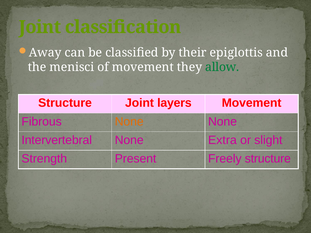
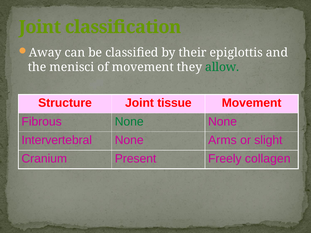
layers: layers -> tissue (174, 103)
None colour: orange -> green (129, 122)
Extra: Extra -> Arms (222, 140)
Strength: Strength -> Cranium (44, 159)
Freely structure: structure -> collagen (268, 159)
